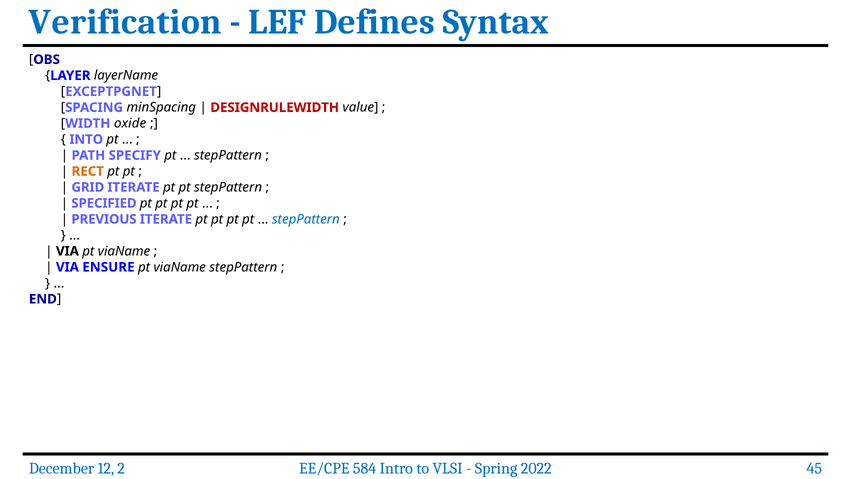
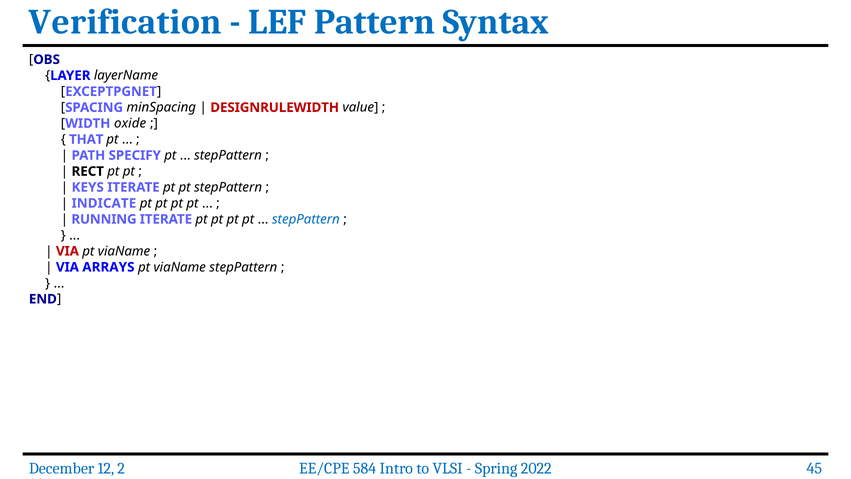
Defines: Defines -> Pattern (375, 22)
INTO: INTO -> THAT (86, 139)
RECT colour: orange -> black (88, 171)
GRID: GRID -> KEYS (88, 187)
SPECIFIED: SPECIFIED -> INDICATE (104, 203)
PREVIOUS: PREVIOUS -> RUNNING (104, 219)
VIA colour: black -> red (67, 251)
ENSURE: ENSURE -> ARRAYS (108, 267)
